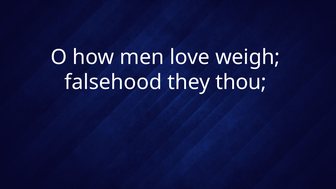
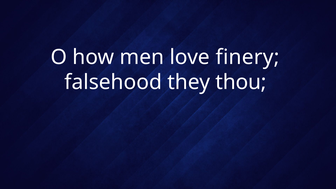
weigh: weigh -> finery (248, 57)
